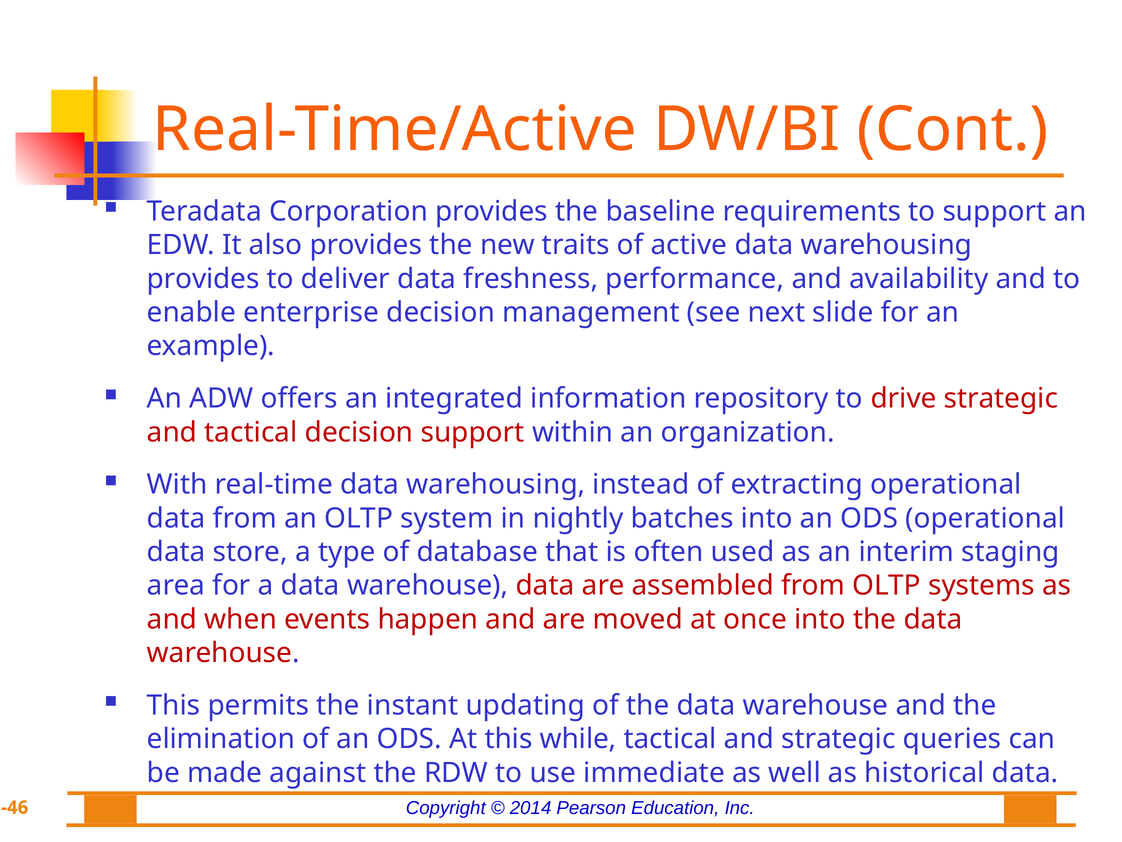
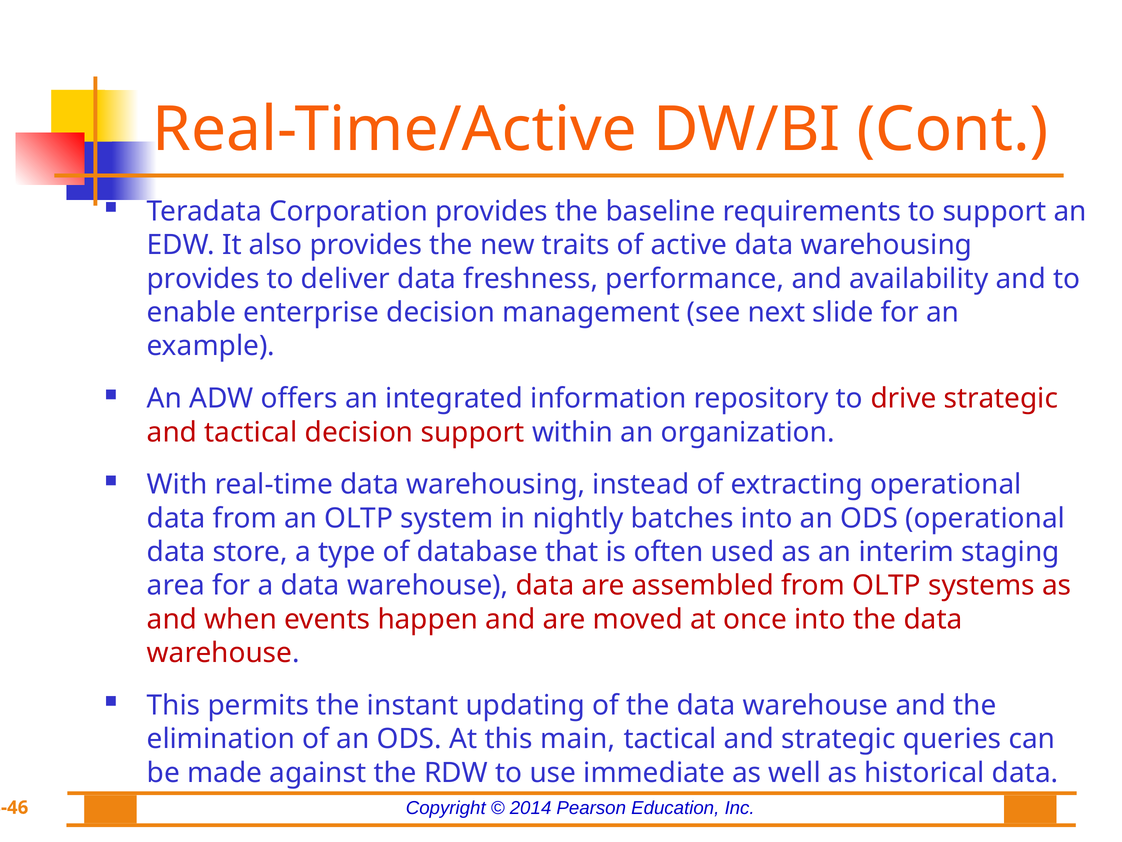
while: while -> main (578, 739)
